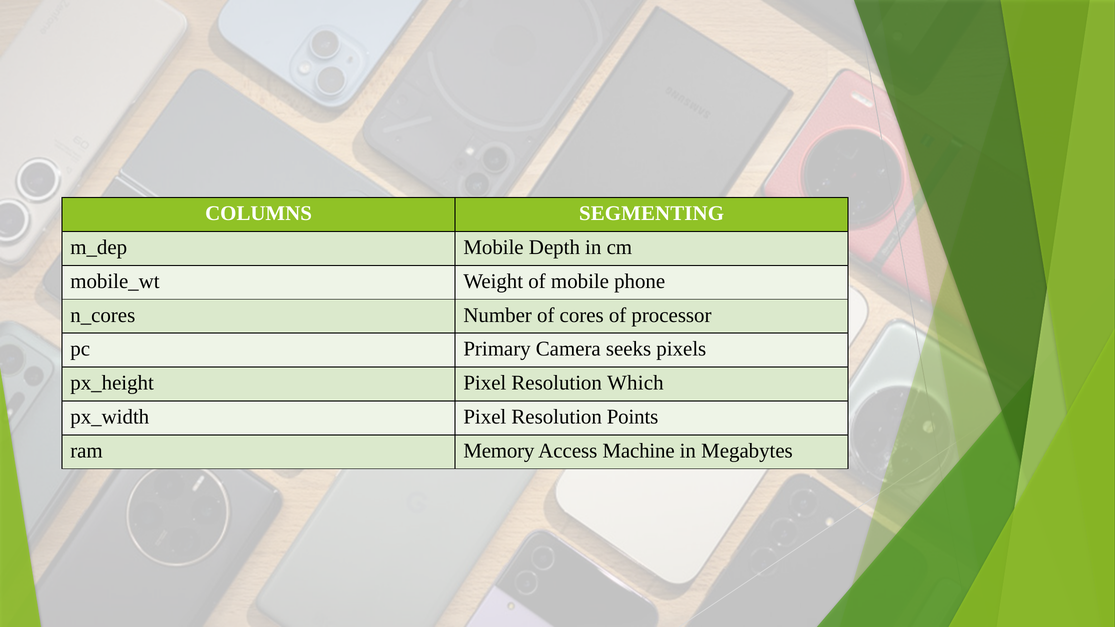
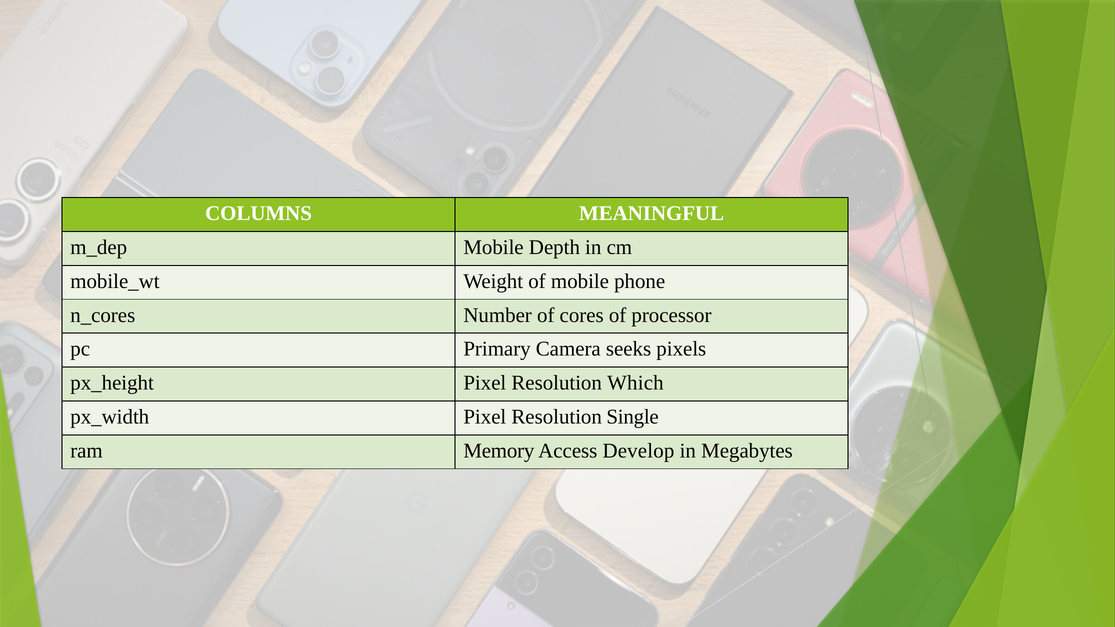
SEGMENTING: SEGMENTING -> MEANINGFUL (652, 214)
Points: Points -> Single (633, 417)
Machine: Machine -> Develop (638, 451)
